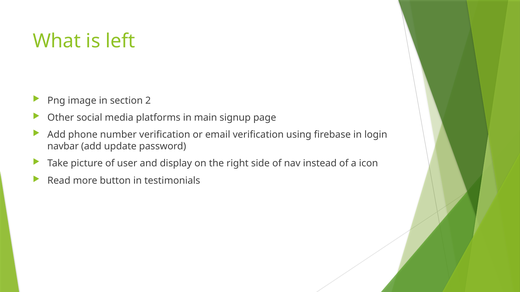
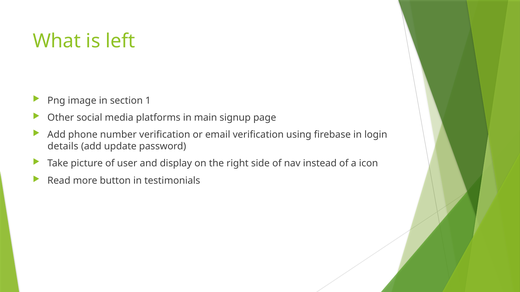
2: 2 -> 1 (148, 101)
navbar: navbar -> details (63, 147)
